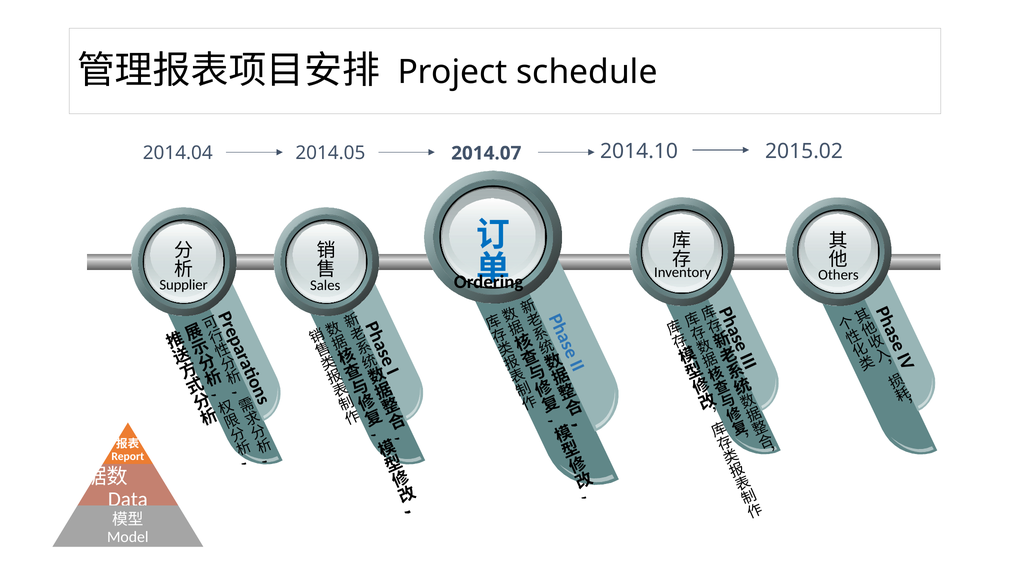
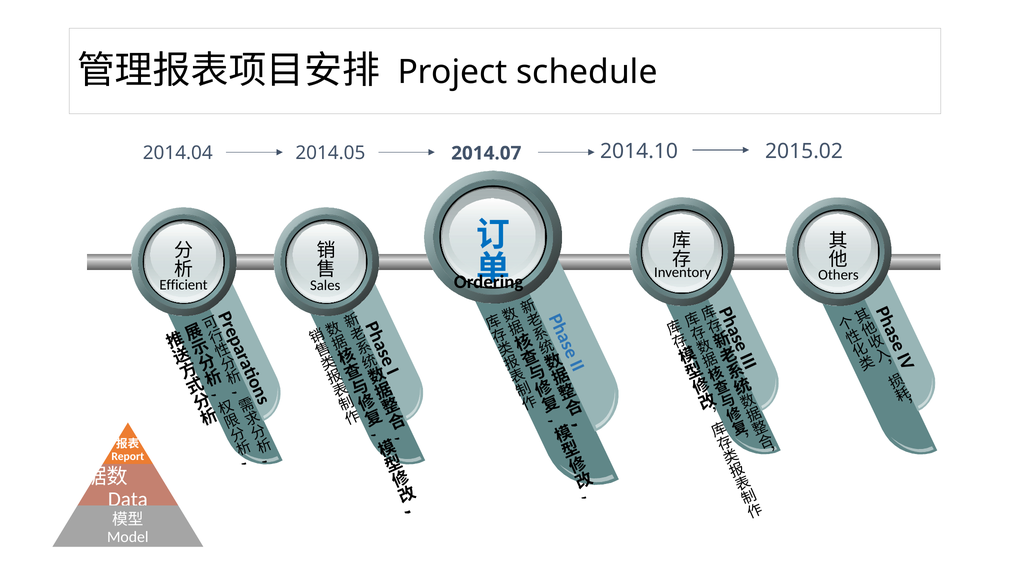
Supplier: Supplier -> Efficient (184, 285)
